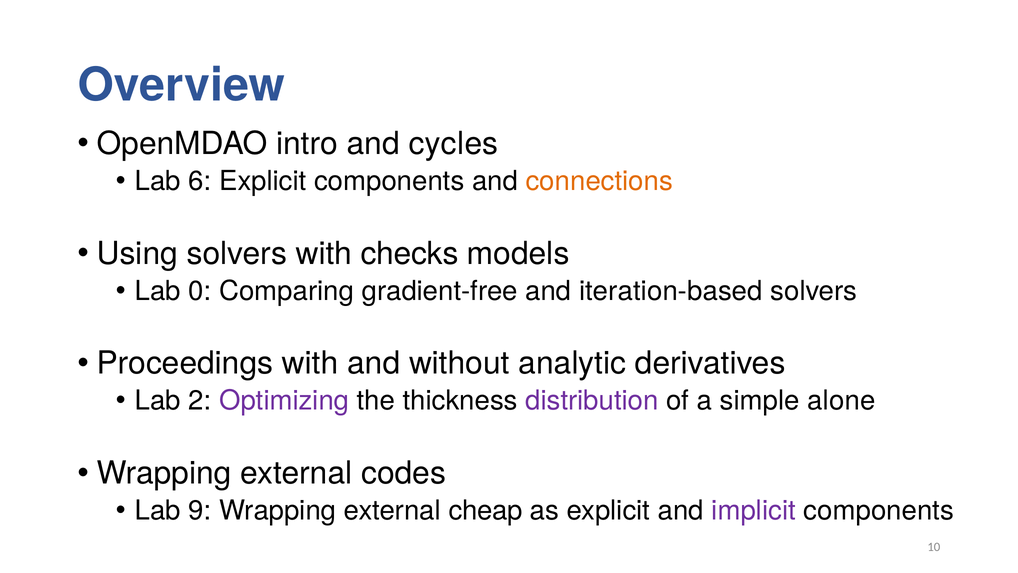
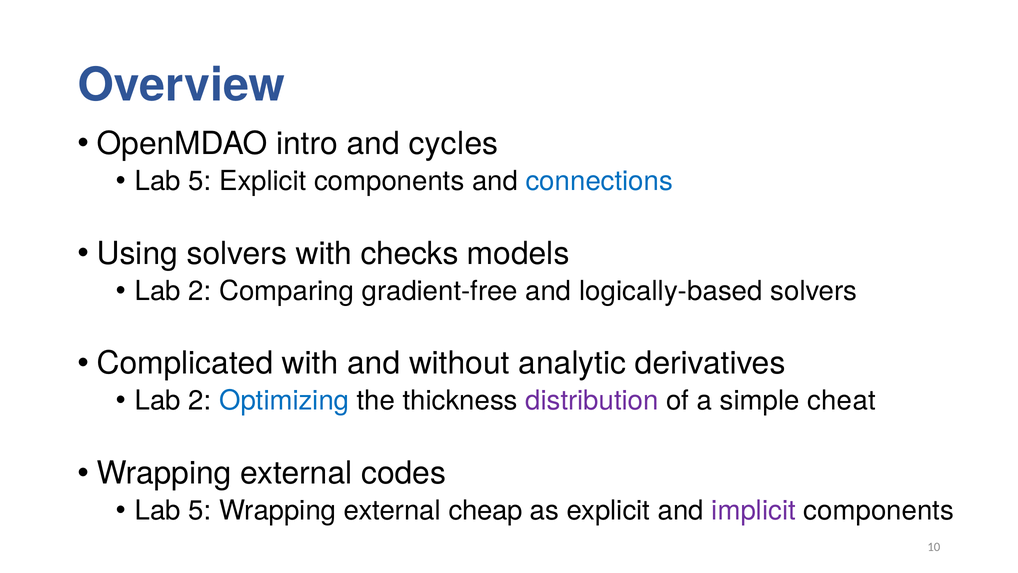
6: 6 -> 5 (200, 181)
connections colour: orange -> blue (599, 181)
0: 0 -> 2 (200, 291)
iteration-based: iteration-based -> logically-based (671, 291)
Proceedings: Proceedings -> Complicated (185, 363)
Optimizing colour: purple -> blue (284, 401)
alone: alone -> cheat (842, 401)
9: 9 -> 5 (200, 510)
